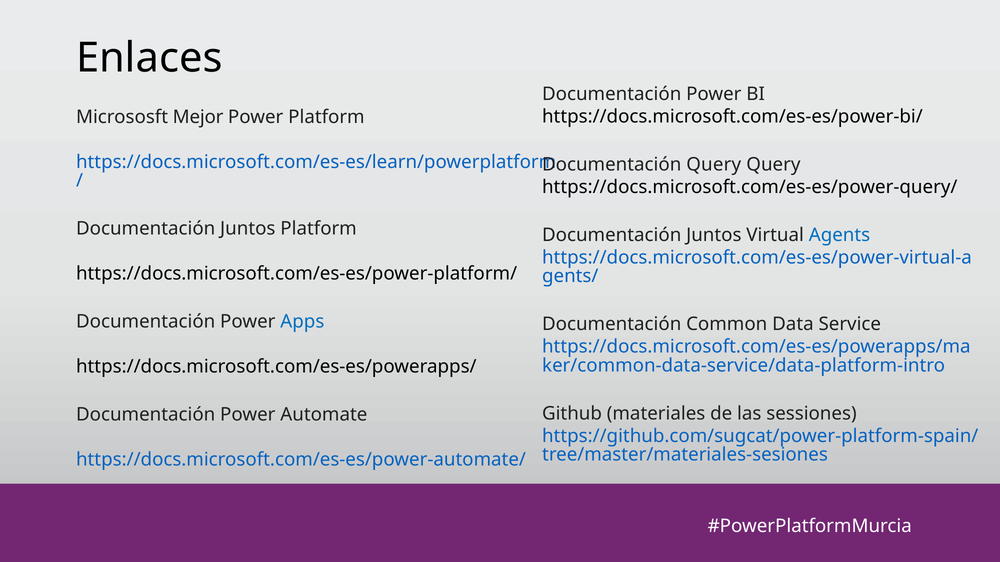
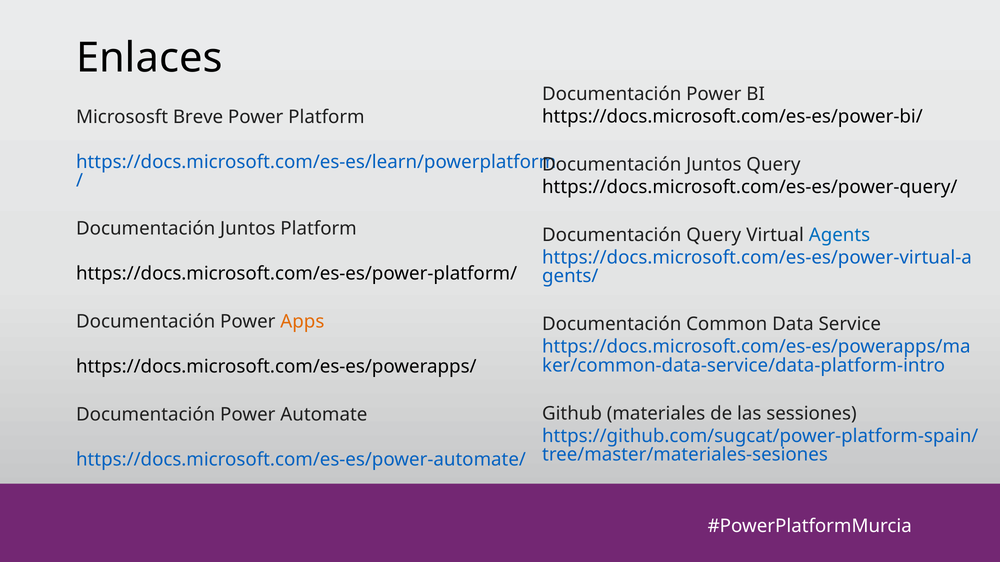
Mejor: Mejor -> Breve (198, 117)
Query: Query -> Juntos (714, 165)
Juntos: Juntos -> Query (714, 235)
Apps colour: blue -> orange (302, 322)
